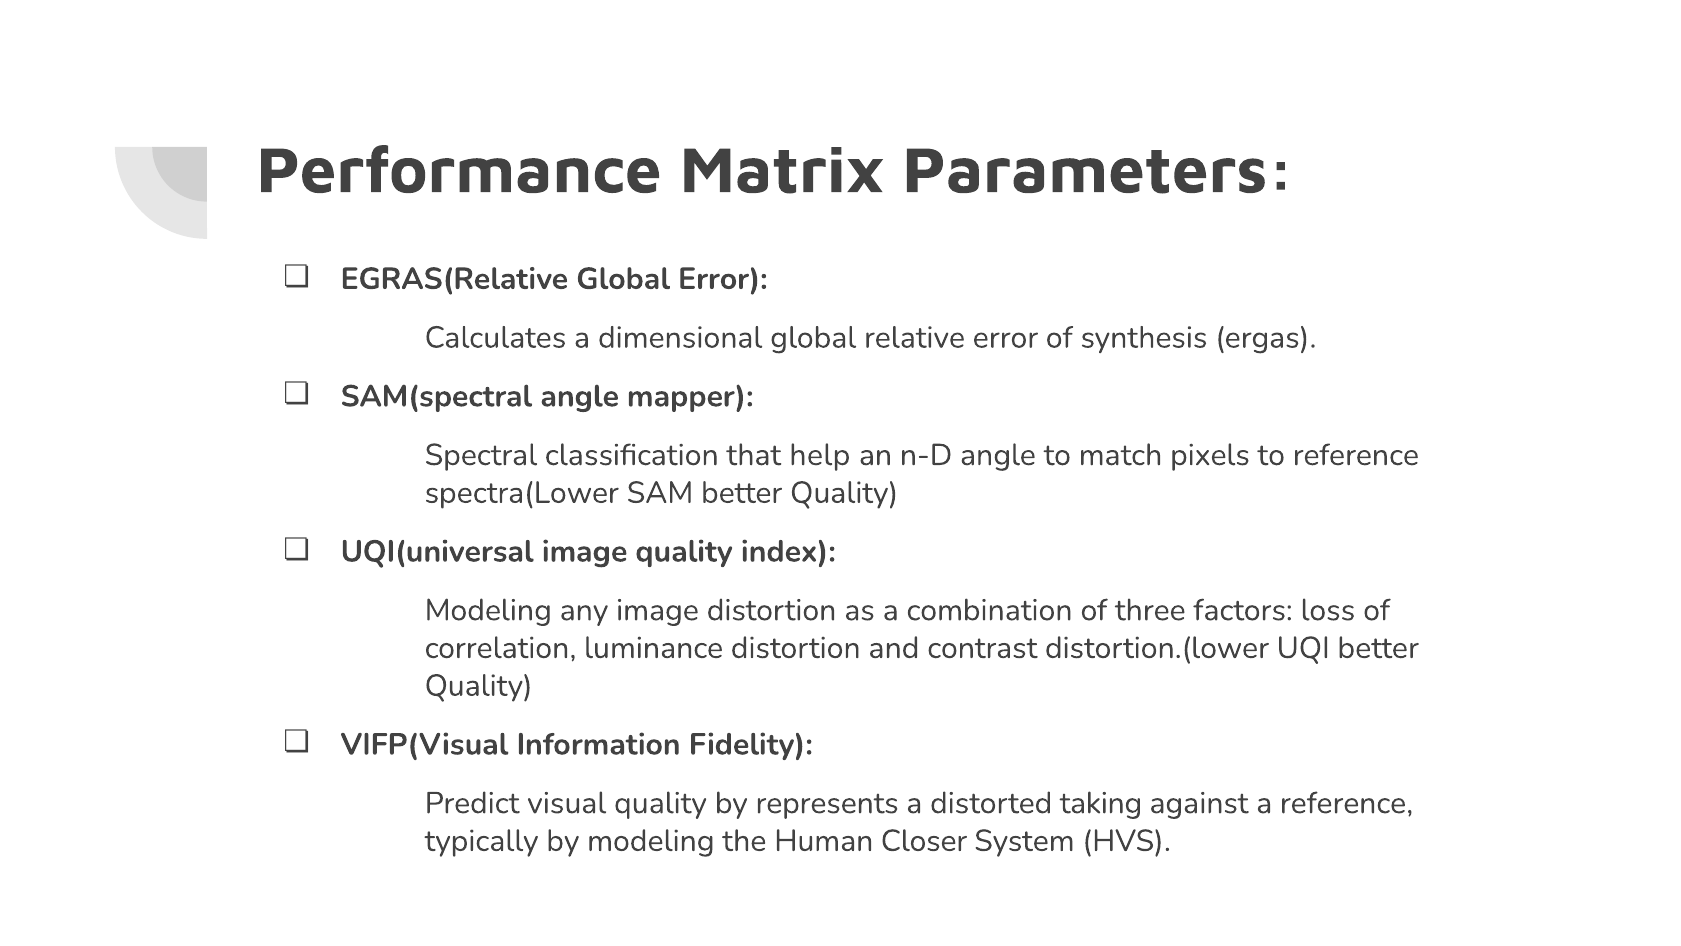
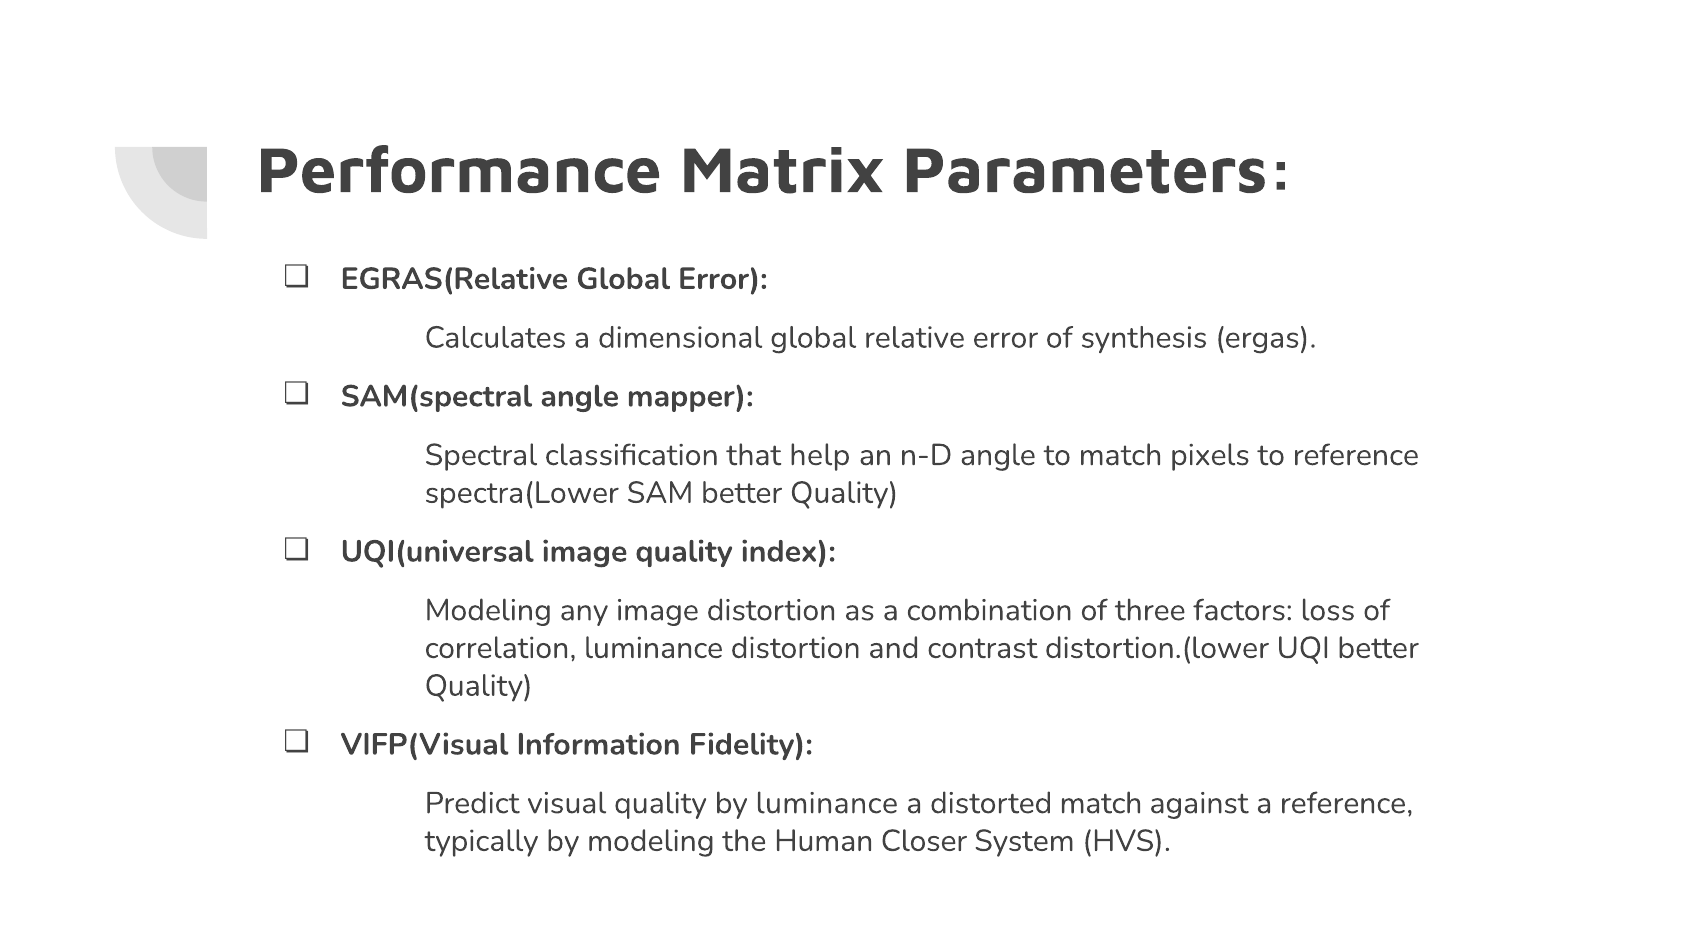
by represents: represents -> luminance (827, 803)
distorted taking: taking -> match (1101, 803)
